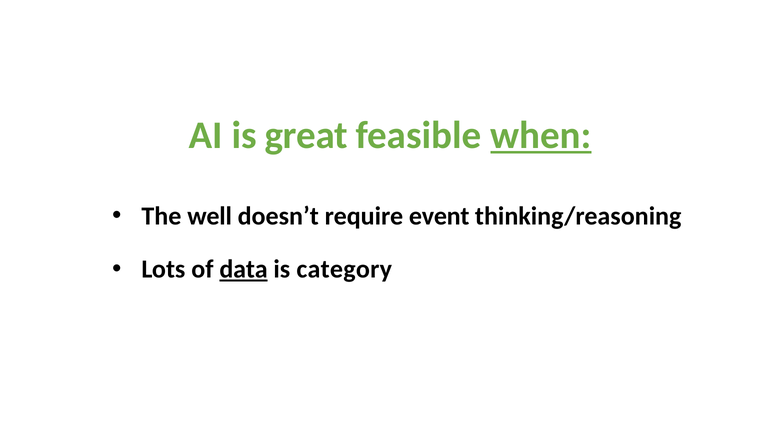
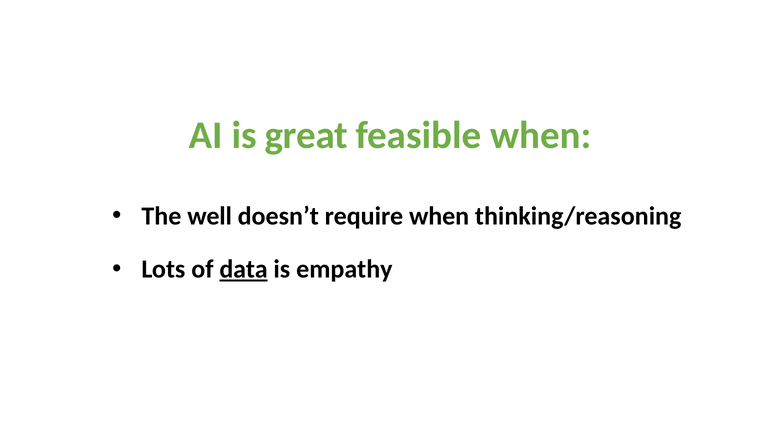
when underline: present -> none (541, 136)
require event: event -> when (439, 216)
category: category -> empathy (344, 269)
